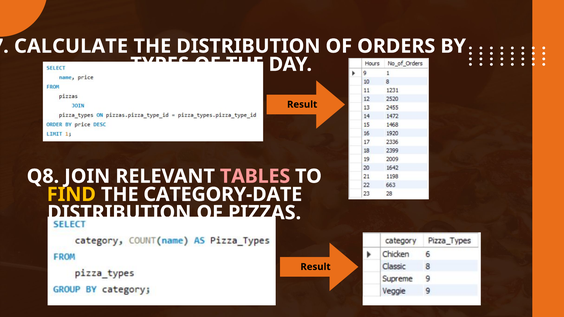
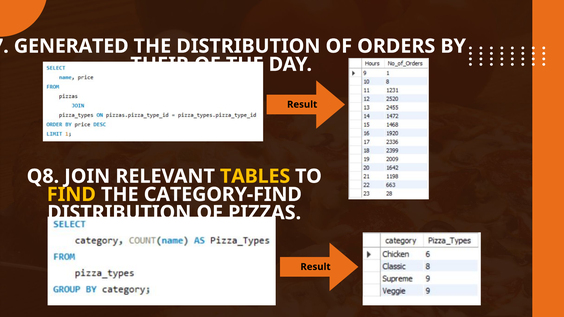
CALCULATE: CALCULATE -> GENERATED (71, 46)
TYPES: TYPES -> THEIR (160, 64)
TABLES colour: pink -> yellow (255, 176)
CATEGORY-DATE: CATEGORY-DATE -> CATEGORY-FIND (223, 195)
